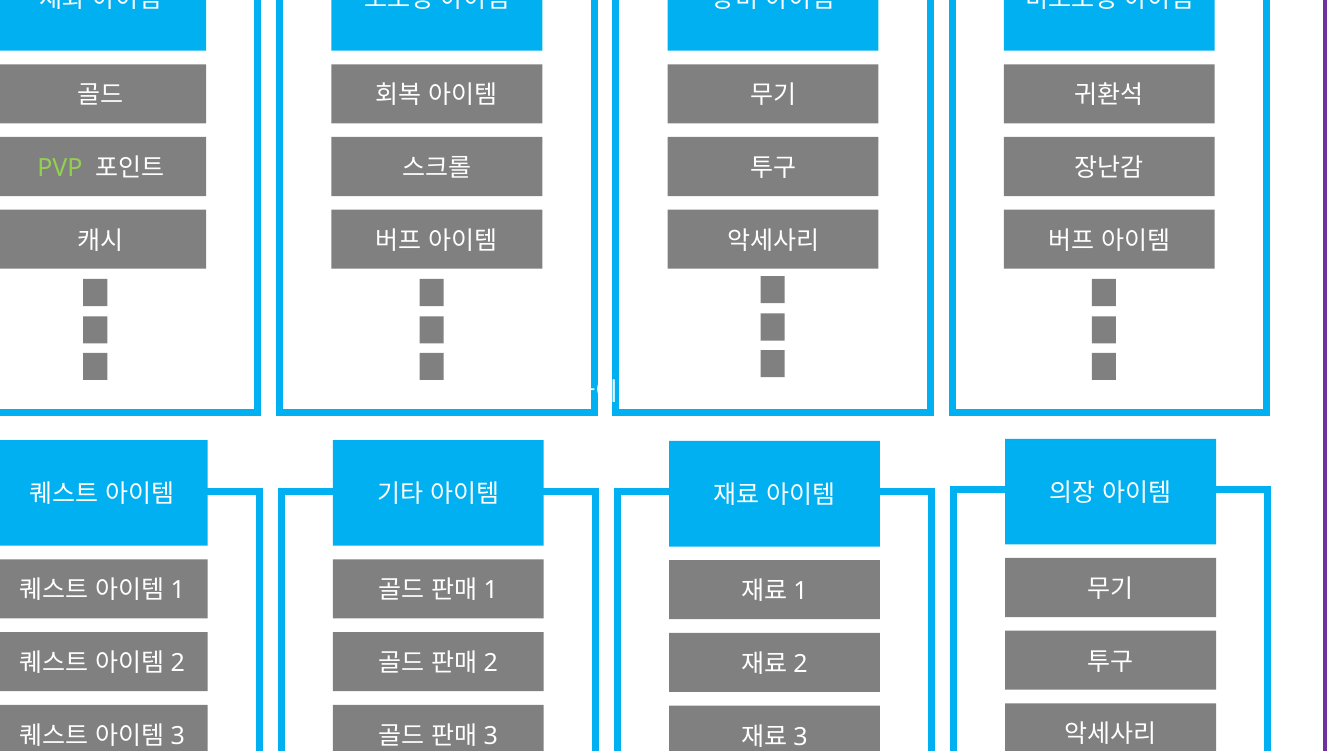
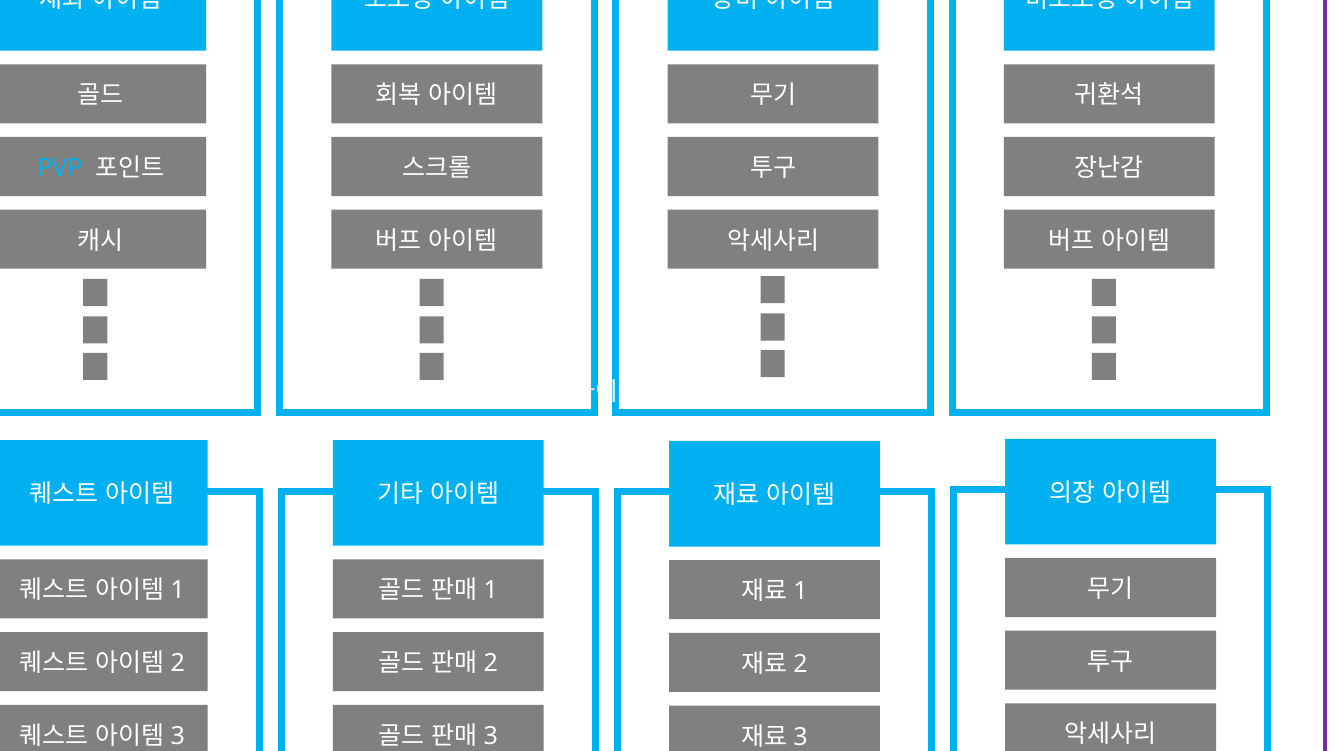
PVP colour: light green -> light blue (60, 168)
